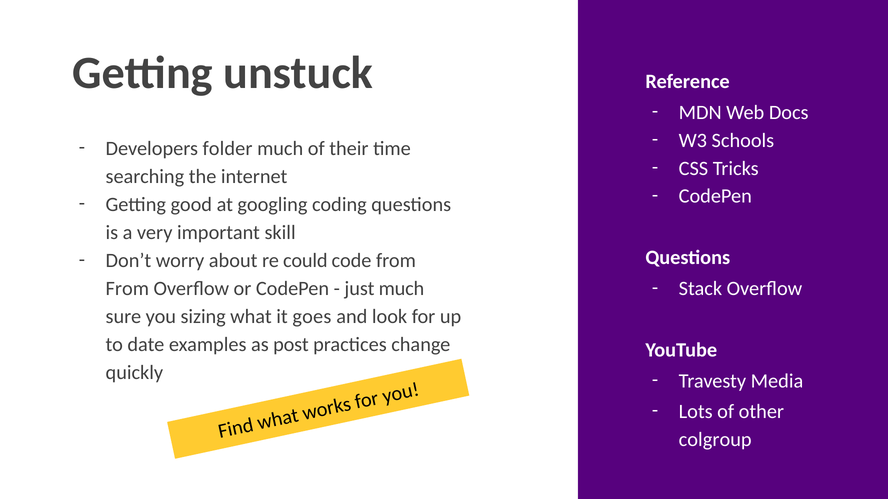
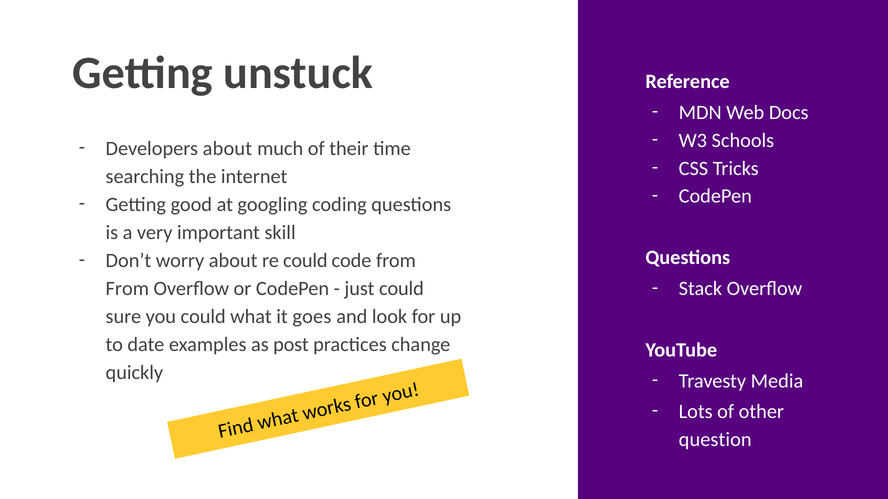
Developers folder: folder -> about (227, 149)
just much: much -> could (401, 289)
you sizing: sizing -> could (203, 317)
colgroup: colgroup -> question (715, 440)
